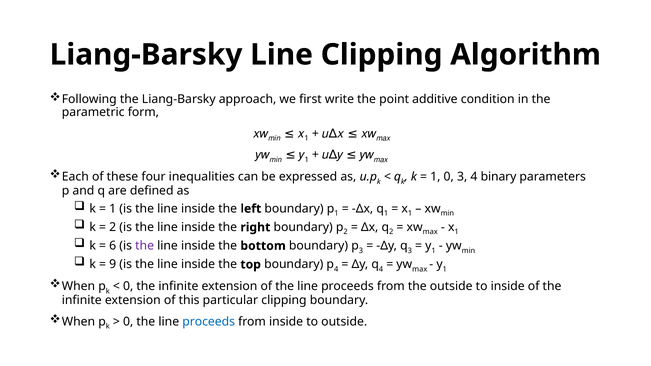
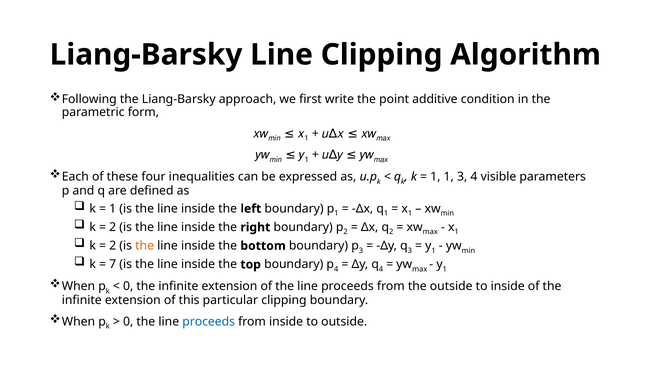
1 0: 0 -> 1 (449, 177)
binary: binary -> visible (498, 177)
6: 6 -> 2 (113, 246)
the colour: purple -> orange (145, 246)
9: 9 -> 7 (113, 265)
